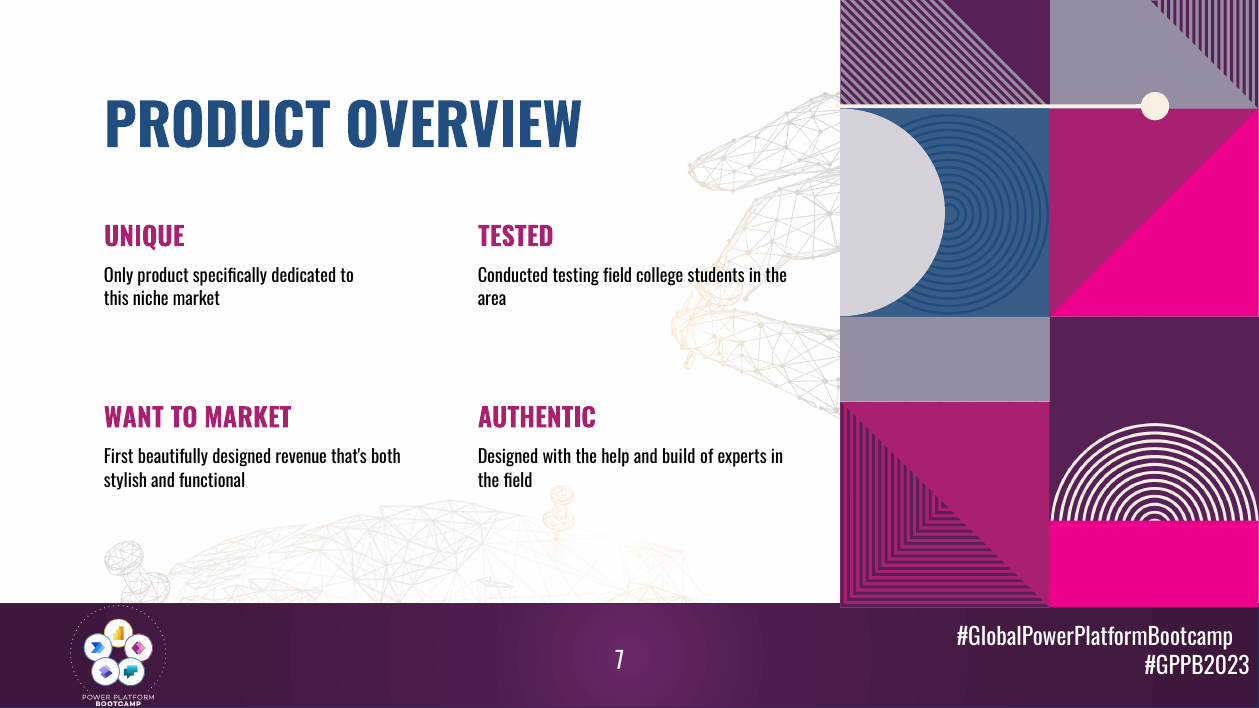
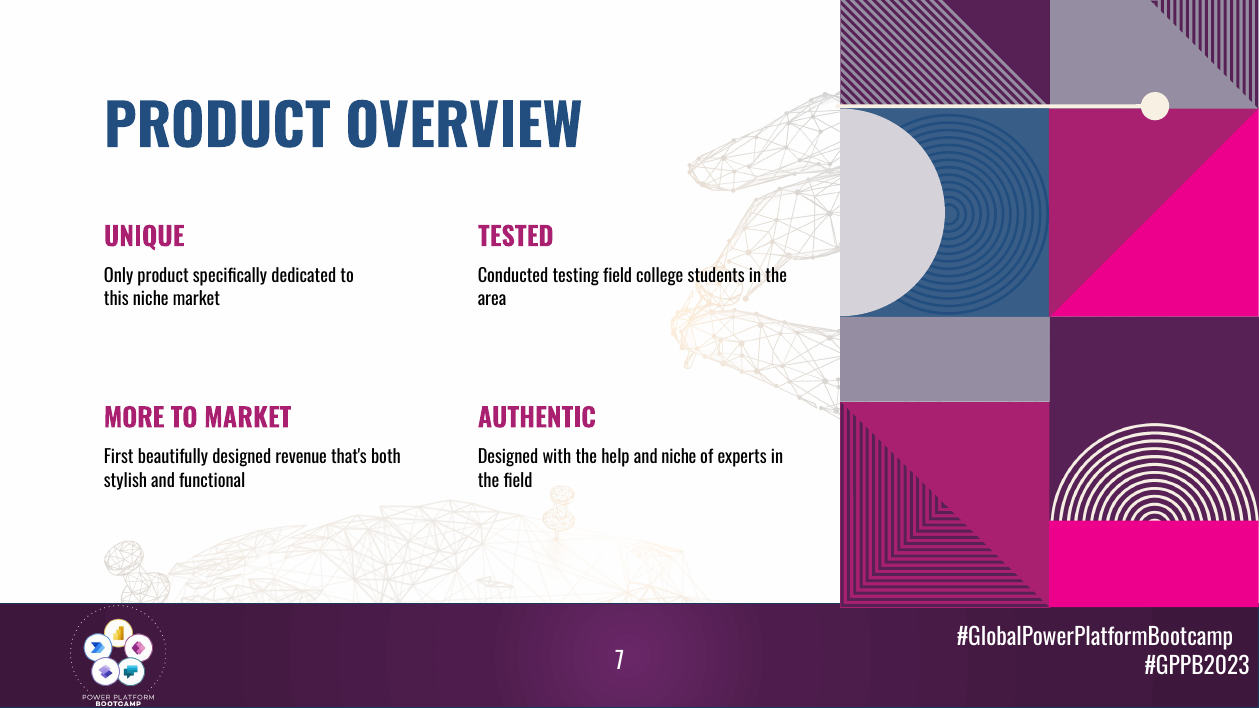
WANT: WANT -> MORE (134, 419)
and build: build -> niche (679, 458)
